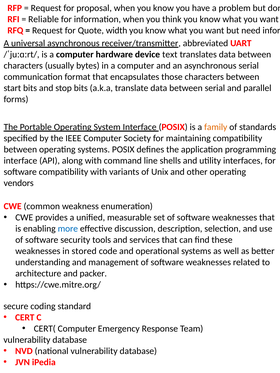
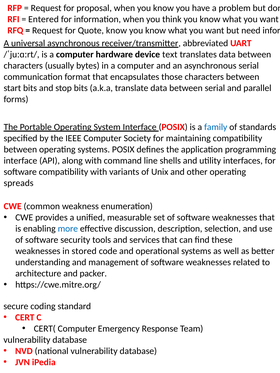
Reliable: Reliable -> Entered (44, 19)
Quote width: width -> know (116, 30)
family colour: orange -> blue (216, 127)
vendors: vendors -> spreads (19, 183)
